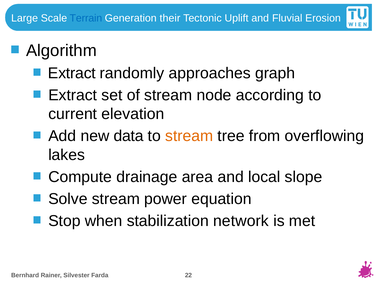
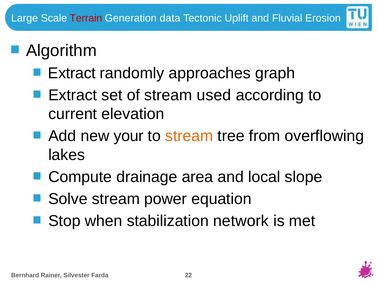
Terrain colour: blue -> red (86, 18)
their: their -> data (170, 18)
node: node -> used (214, 95)
data: data -> your (129, 136)
